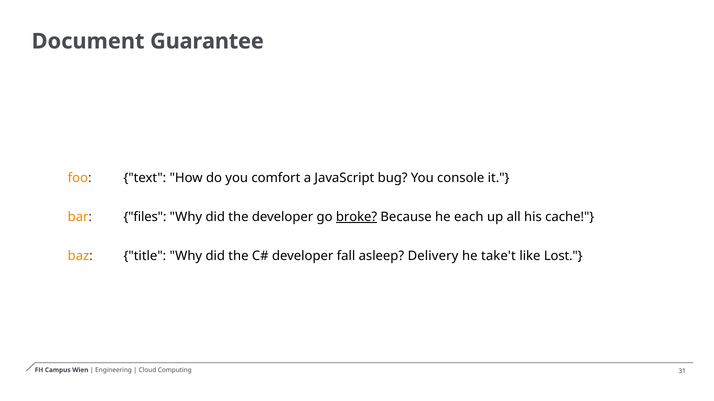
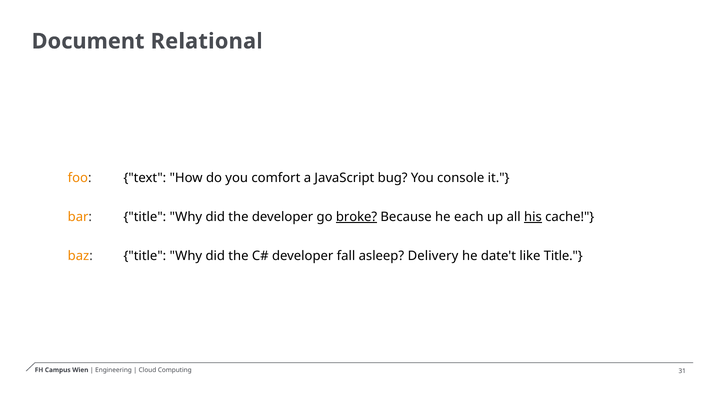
Guarantee: Guarantee -> Relational (207, 41)
bar files: files -> title (145, 217)
his underline: none -> present (533, 217)
take't: take't -> date't (498, 256)
like Lost: Lost -> Title (563, 256)
